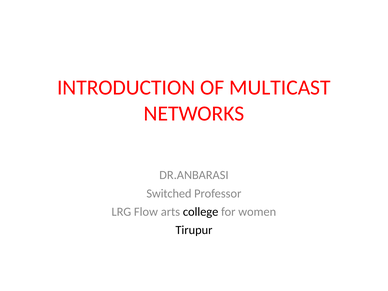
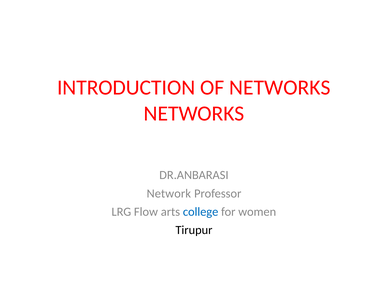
OF MULTICAST: MULTICAST -> NETWORKS (280, 88)
Switched: Switched -> Network (169, 193)
college colour: black -> blue (201, 212)
